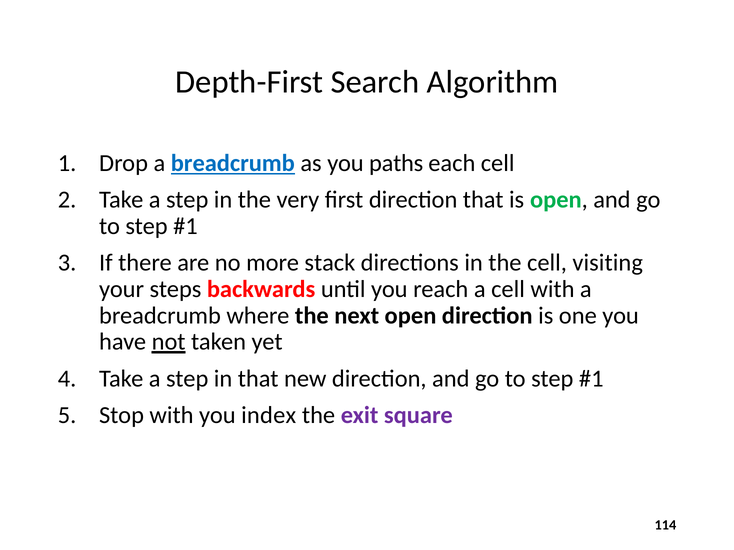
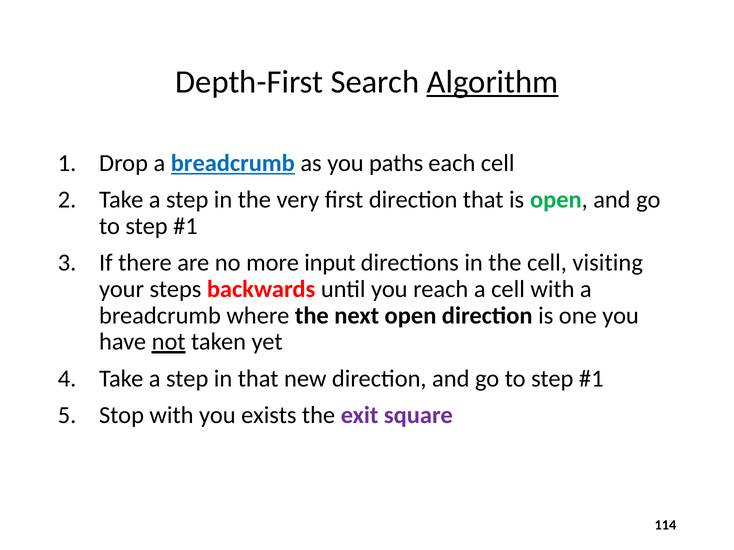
Algorithm underline: none -> present (493, 82)
stack: stack -> input (330, 263)
index: index -> exists (269, 415)
